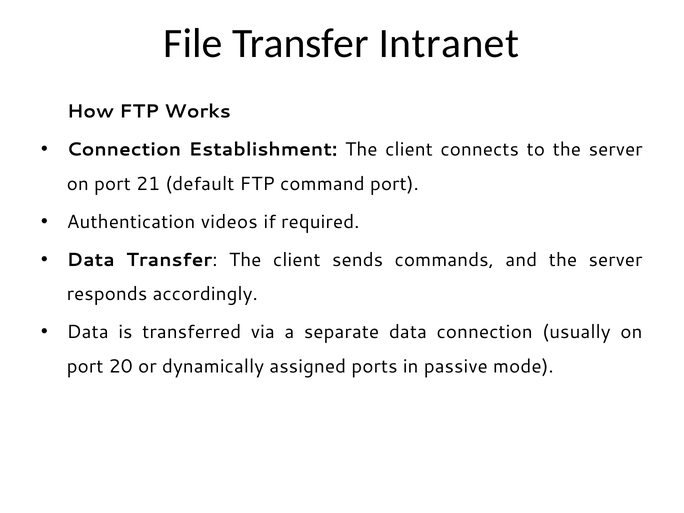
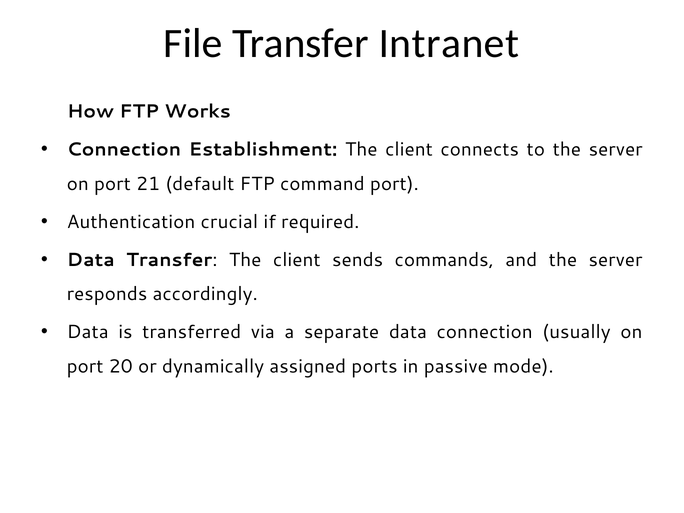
videos: videos -> crucial (229, 222)
